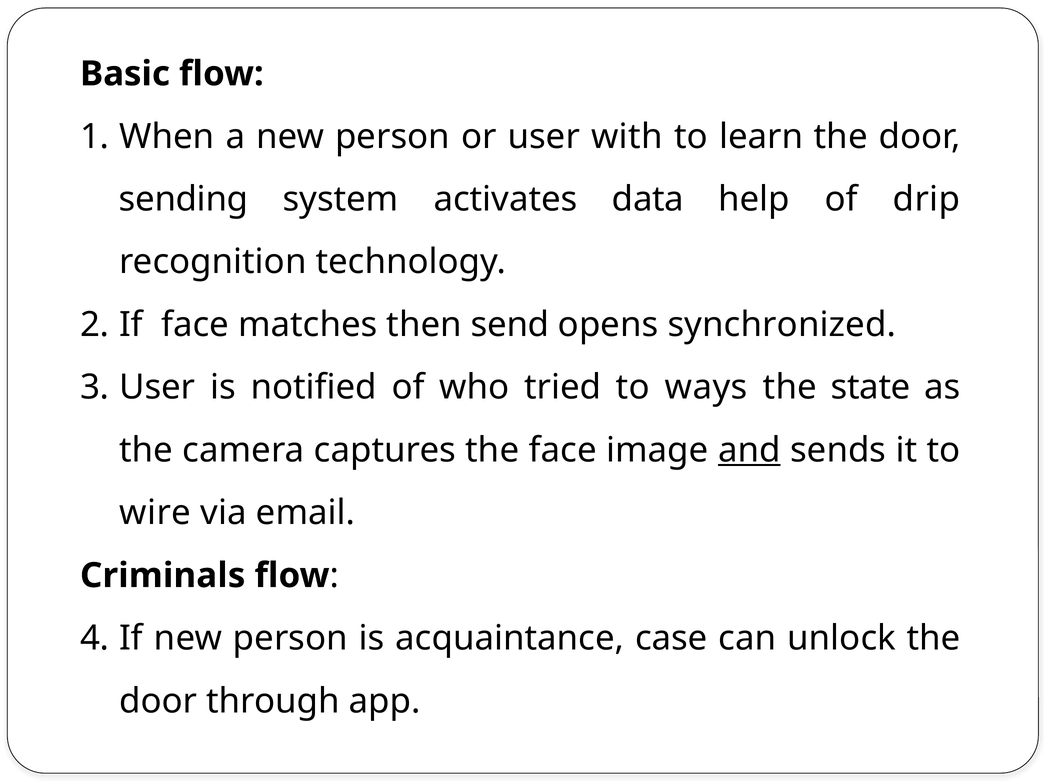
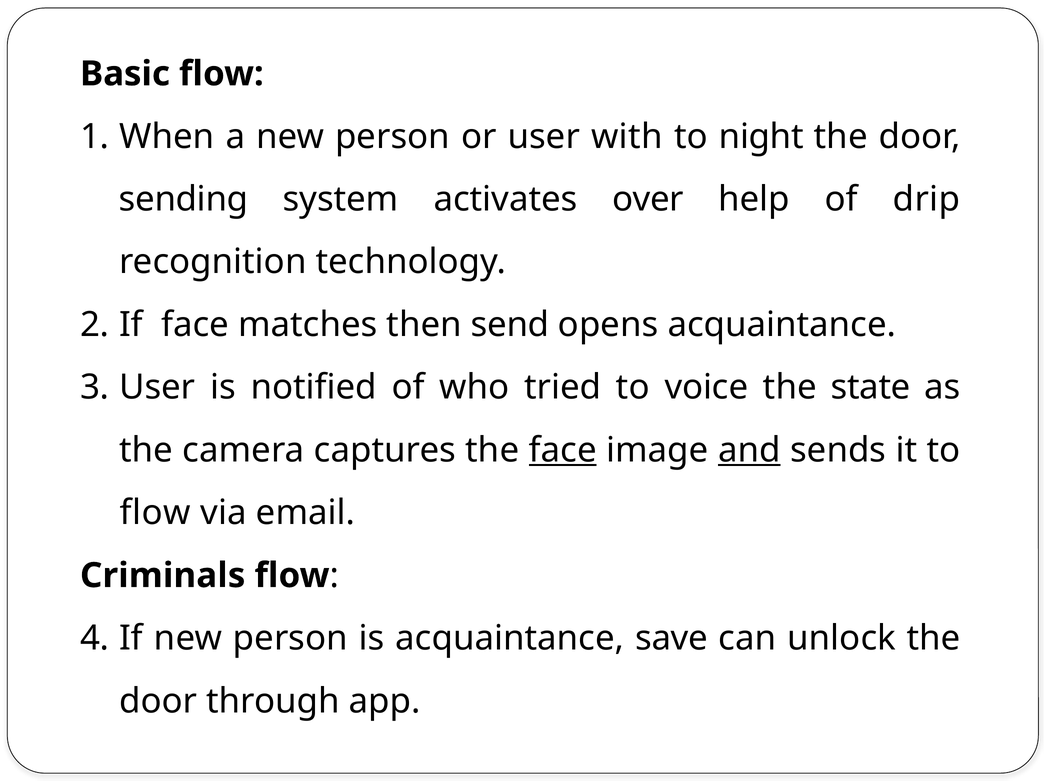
learn: learn -> night (761, 137)
data: data -> over (648, 199)
opens synchronized: synchronized -> acquaintance (782, 325)
ways: ways -> voice (706, 388)
face underline: none -> present (563, 450)
wire: wire -> flow (155, 513)
case: case -> save (671, 639)
